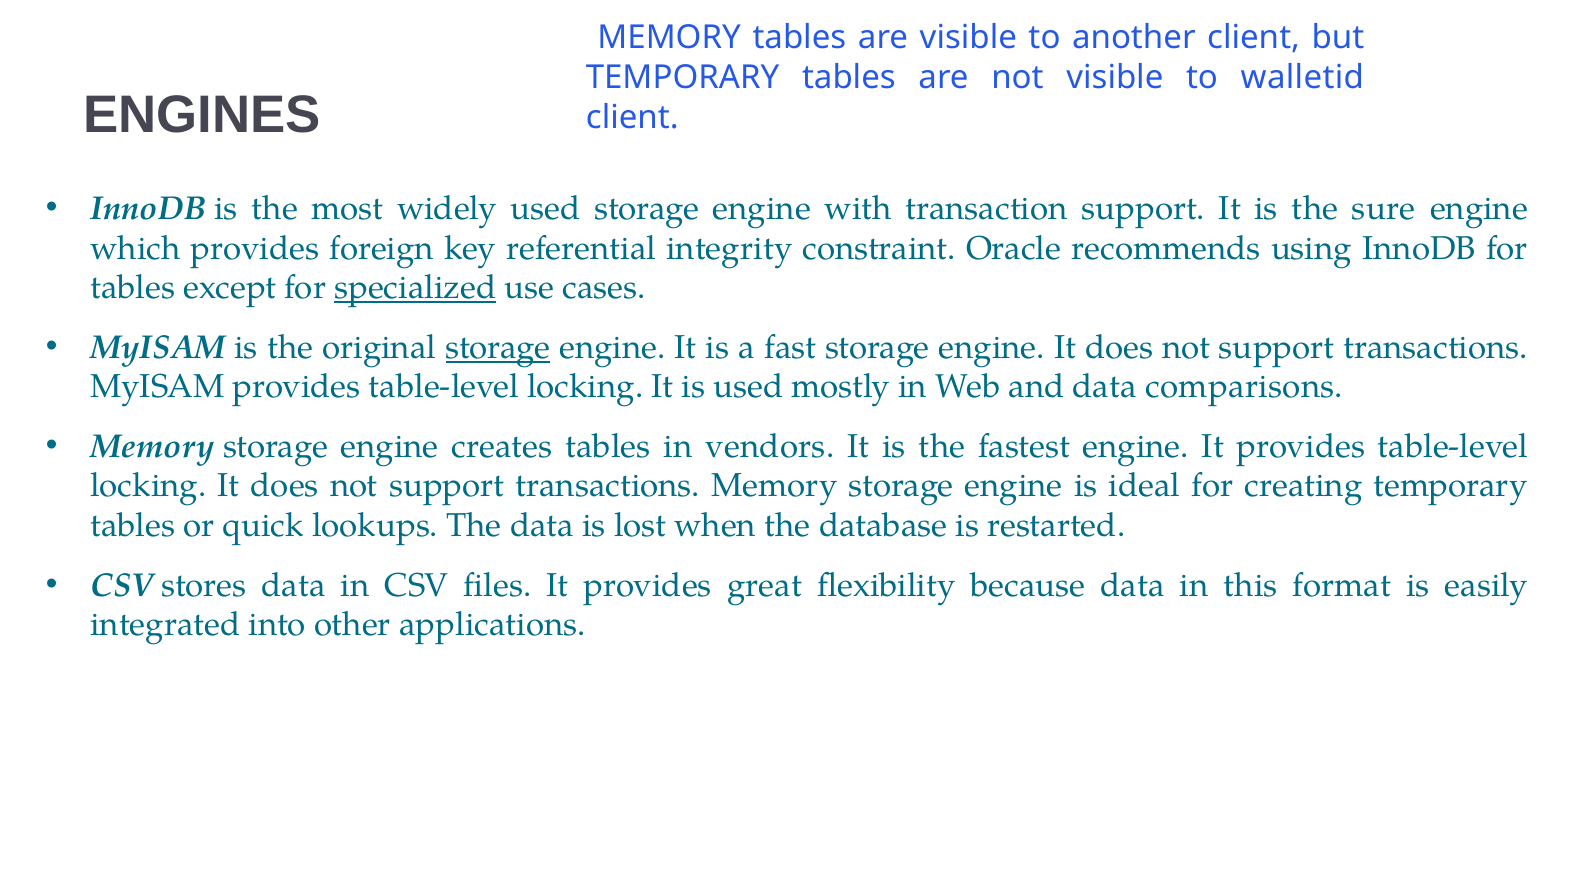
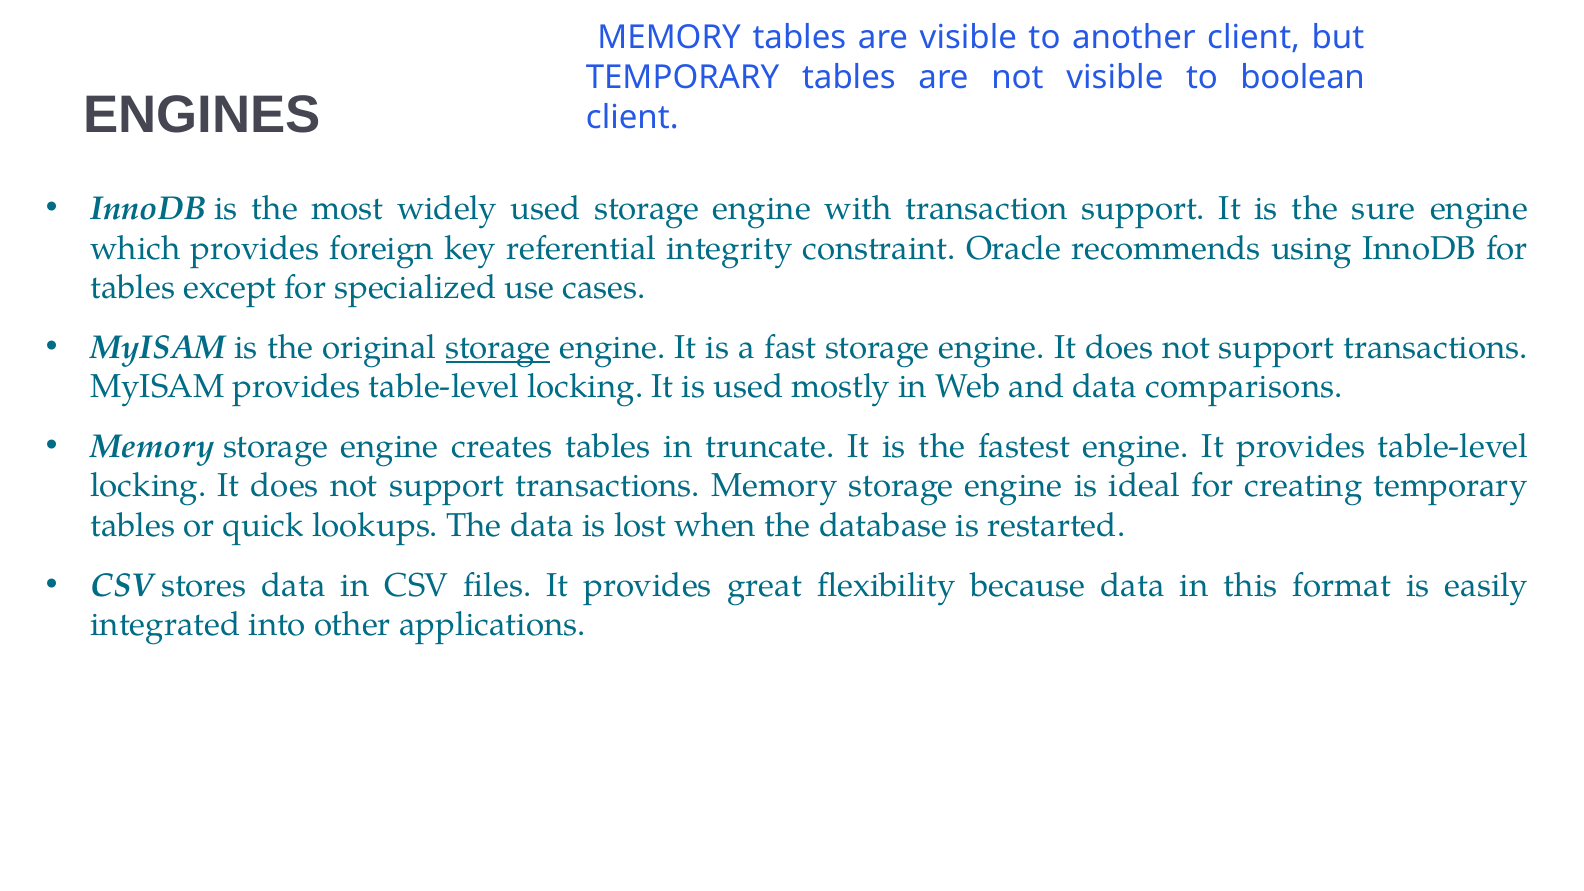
walletid: walletid -> boolean (1303, 78)
specialized underline: present -> none (415, 288)
vendors: vendors -> truncate (770, 446)
